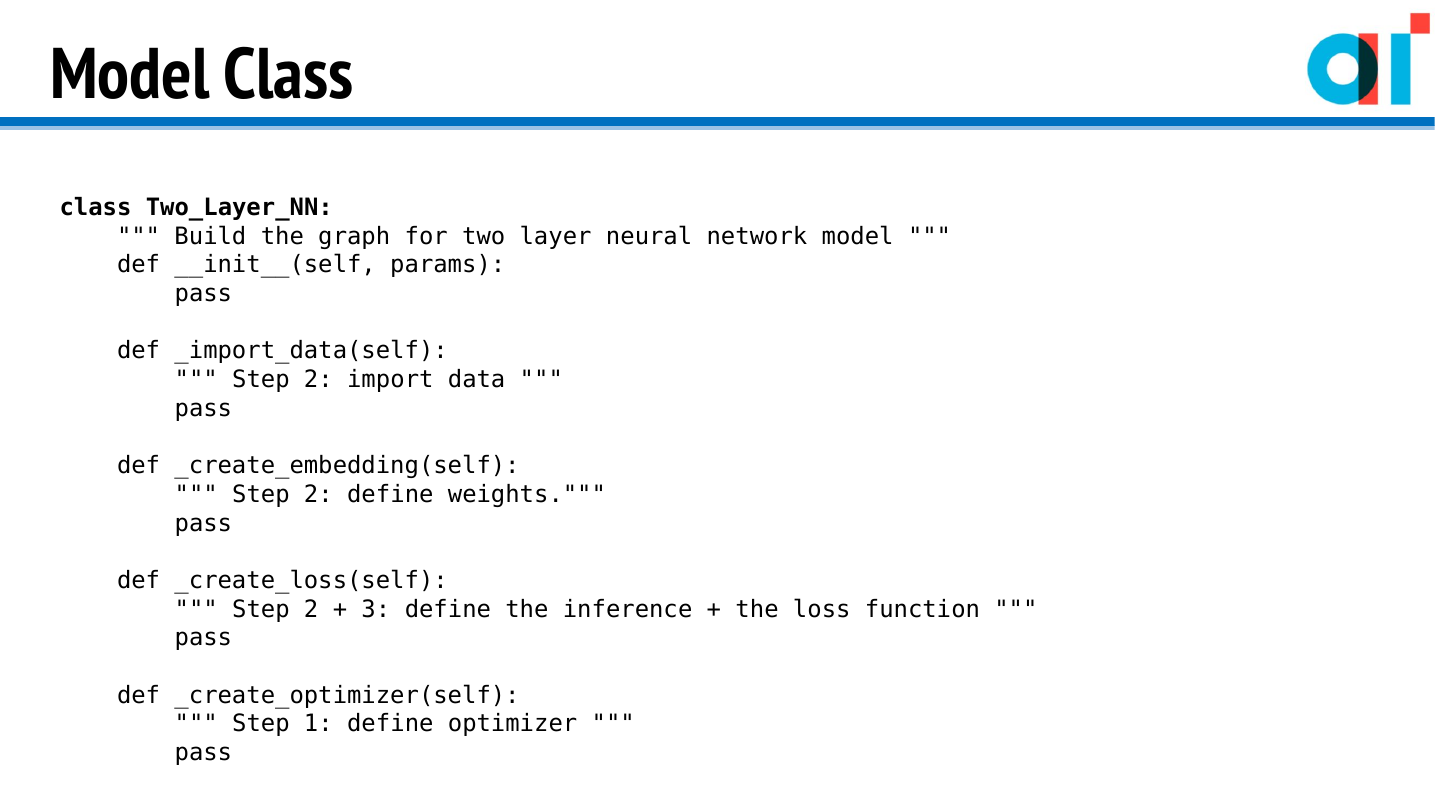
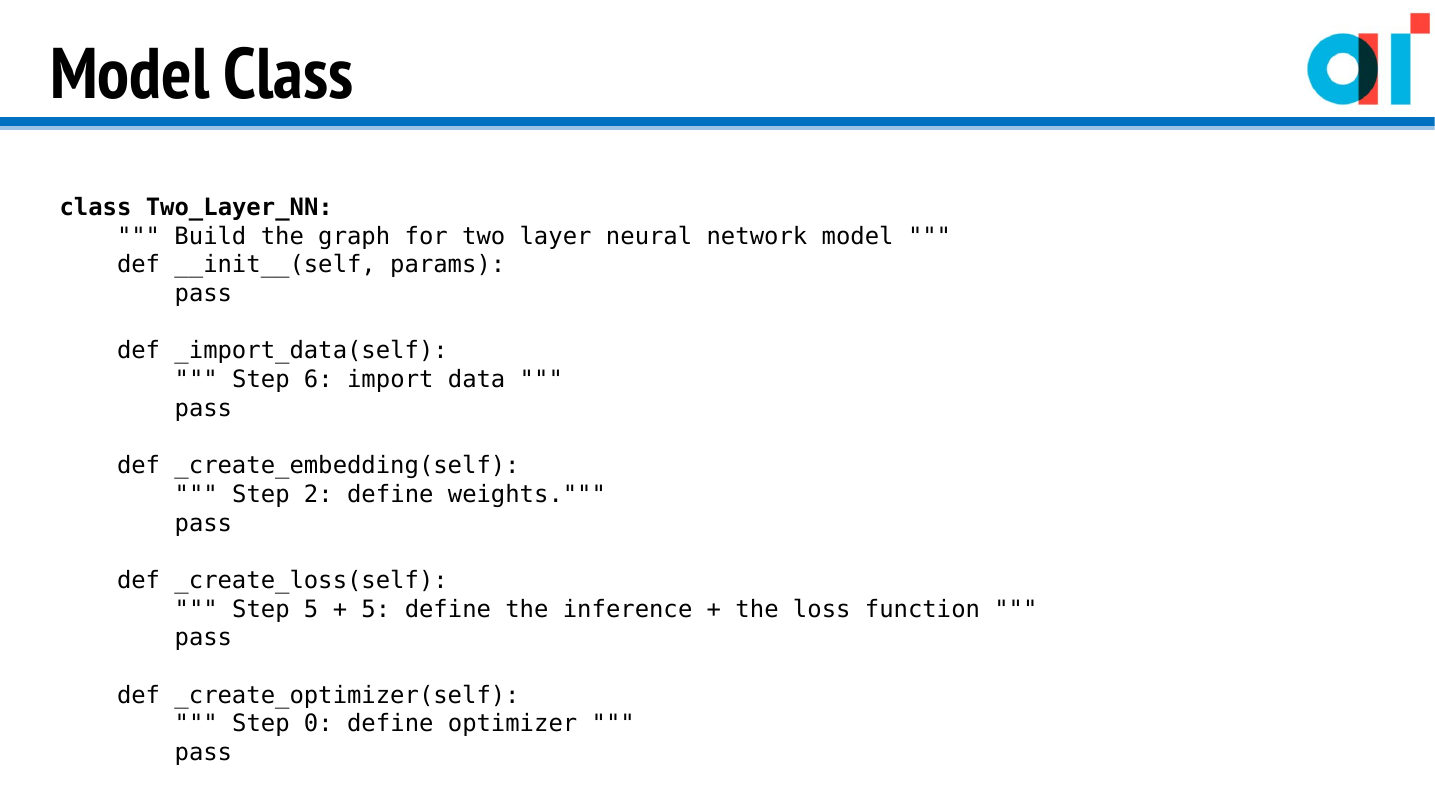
2: 2 -> 6 (318, 380)
2: 2 -> 5 (311, 609)
3: 3 -> 5 (376, 609)
1: 1 -> 0 (318, 724)
